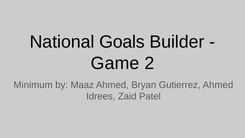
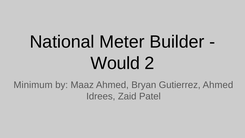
Goals: Goals -> Meter (122, 42)
Game: Game -> Would (115, 63)
